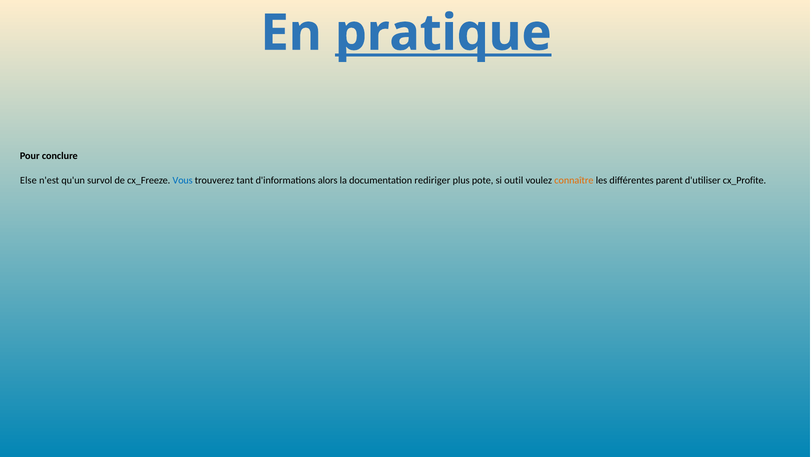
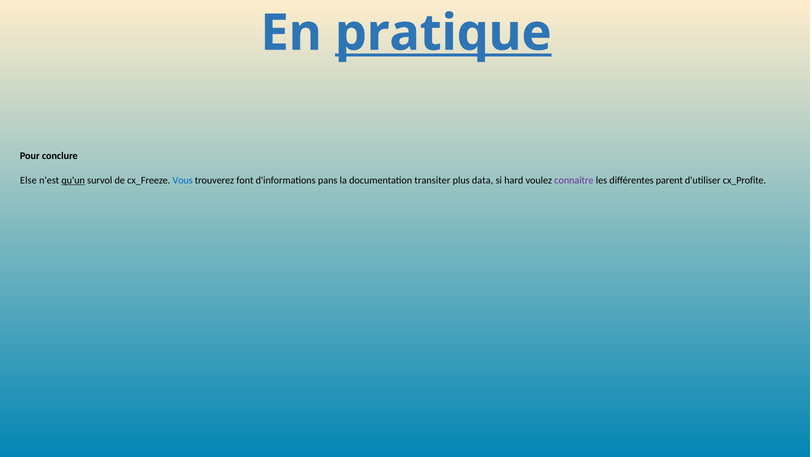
qu'un underline: none -> present (73, 180)
tant: tant -> font (245, 180)
alors: alors -> pans (328, 180)
rediriger: rediriger -> transiter (432, 180)
pote: pote -> data (483, 180)
outil: outil -> hard (514, 180)
connaître colour: orange -> purple (574, 180)
